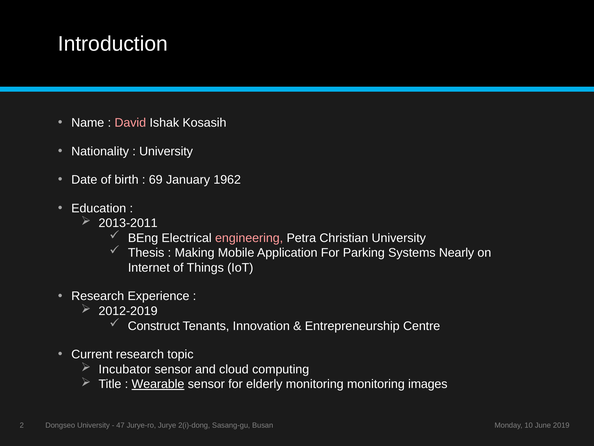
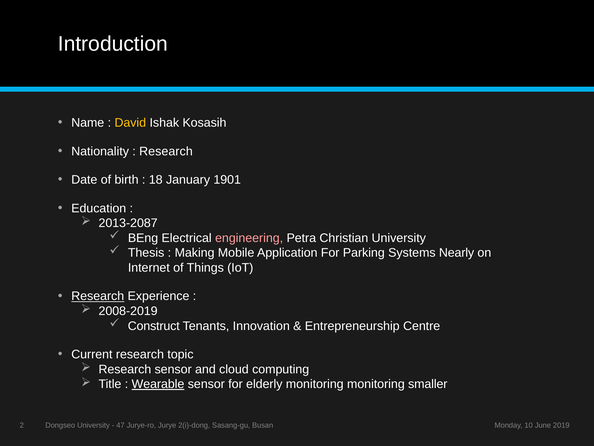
David colour: pink -> yellow (130, 123)
University: University -> Research (166, 151)
69: 69 -> 18 (156, 180)
1962: 1962 -> 1901 (227, 180)
2013-2011: 2013-2011 -> 2013-2087 (128, 223)
Research underline: none -> present (98, 296)
2012-2019: 2012-2019 -> 2008-2019 (128, 311)
Incubator: Incubator -> Research (125, 369)
images: images -> smaller (428, 384)
